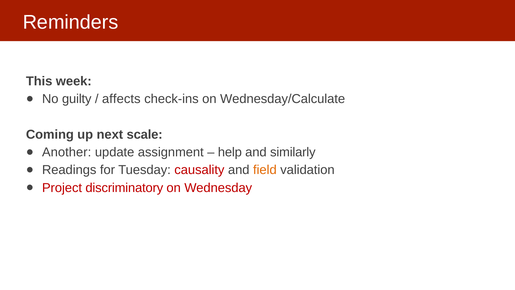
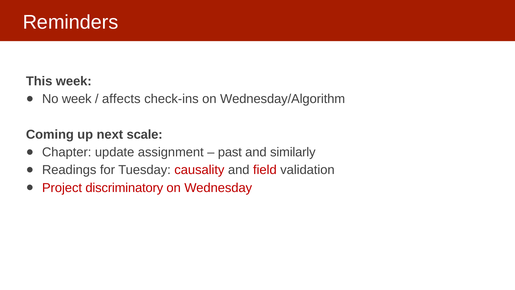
No guilty: guilty -> week (77, 99)
Wednesday/Calculate: Wednesday/Calculate -> Wednesday/Algorithm (283, 99)
Another: Another -> Chapter (67, 152)
help: help -> past (230, 152)
field colour: orange -> red (265, 170)
